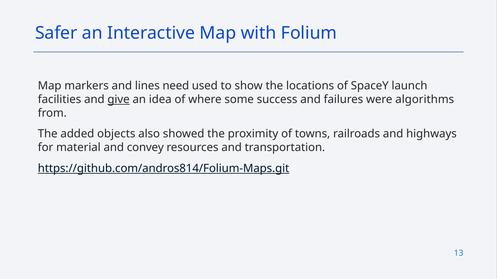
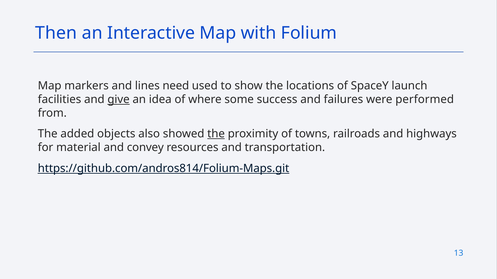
Safer: Safer -> Then (56, 33)
algorithms: algorithms -> performed (425, 100)
the underline: none -> present (216, 134)
